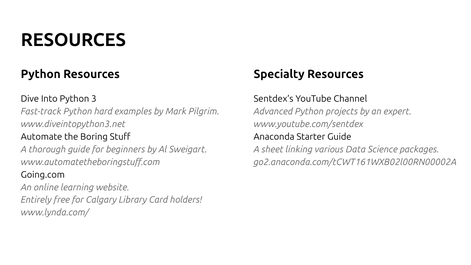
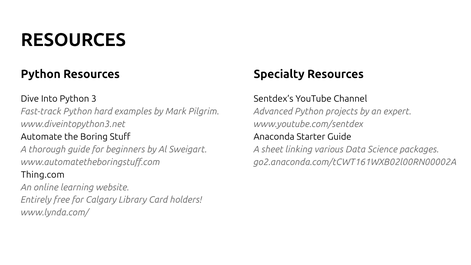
Going.com: Going.com -> Thing.com (43, 175)
